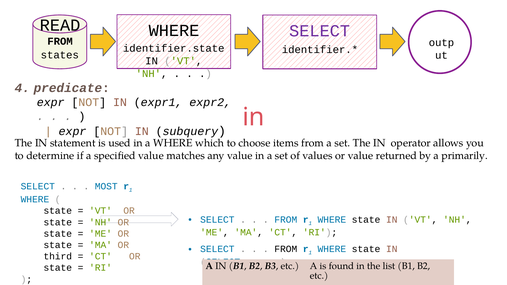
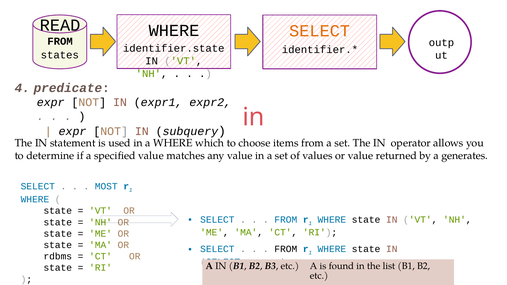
SELECT colour: purple -> orange (320, 31)
primarily: primarily -> generates (465, 156)
third: third -> rdbms (58, 257)
